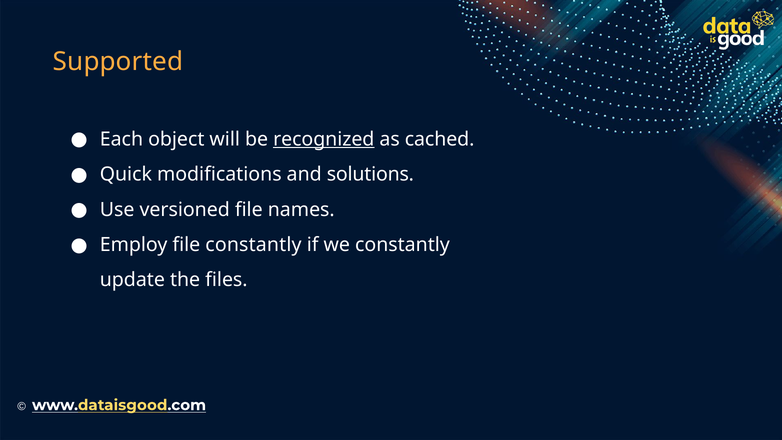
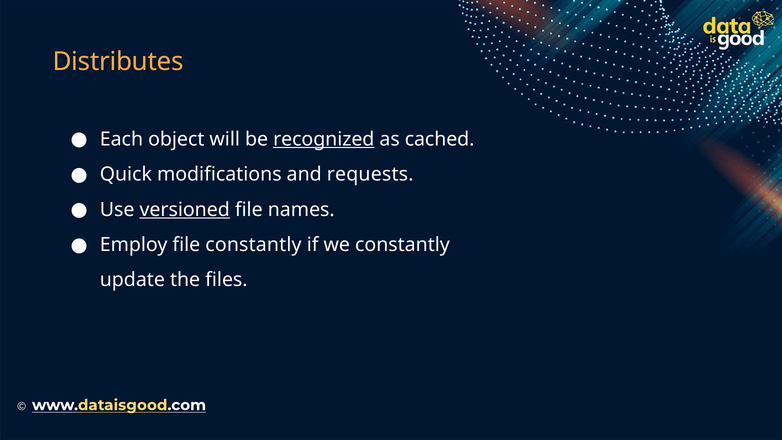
Supported: Supported -> Distributes (118, 62)
solutions: solutions -> requests (370, 174)
versioned underline: none -> present (185, 210)
